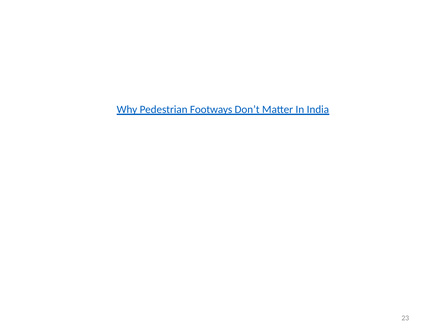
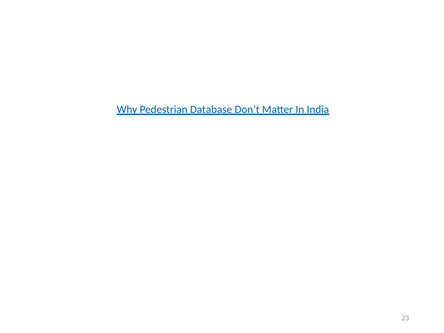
Footways: Footways -> Database (211, 110)
